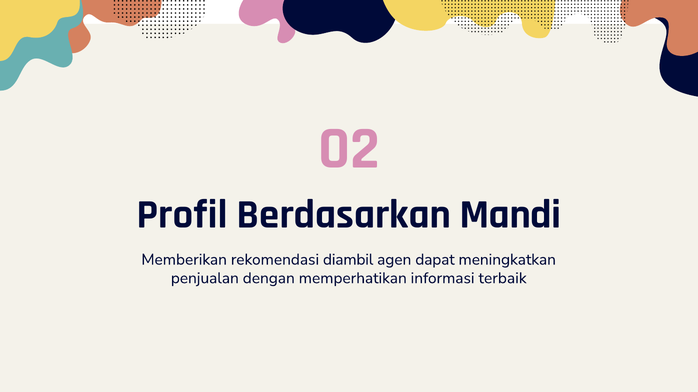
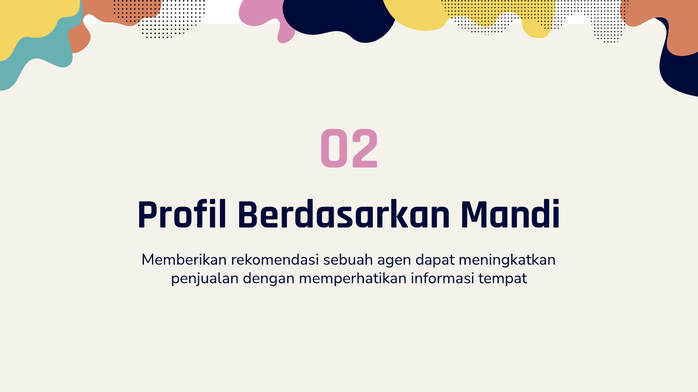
diambil: diambil -> sebuah (348, 260)
terbaik: terbaik -> tempat (503, 279)
